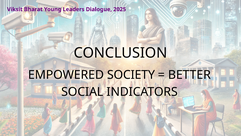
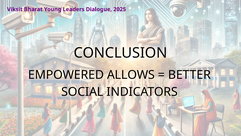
SOCIETY: SOCIETY -> ALLOWS (131, 75)
